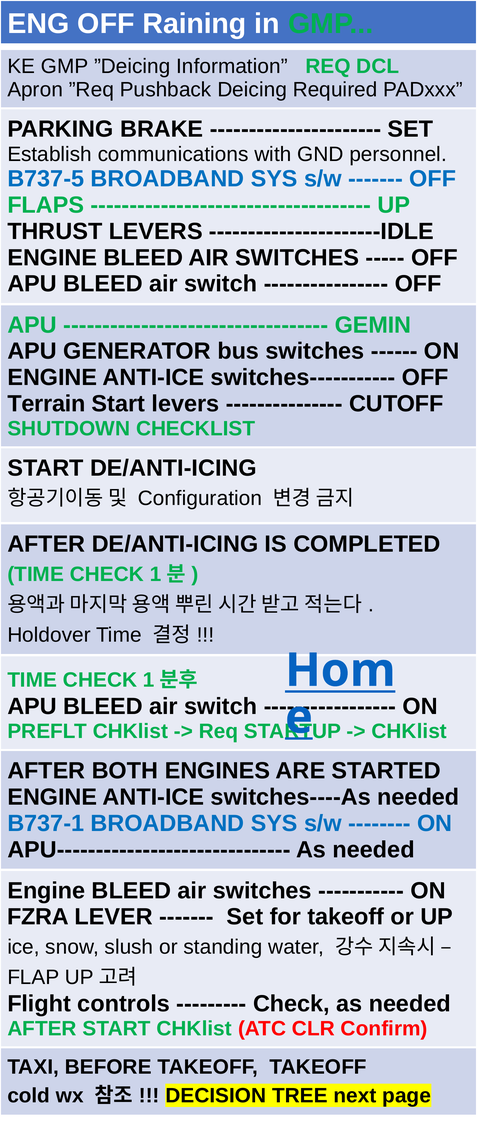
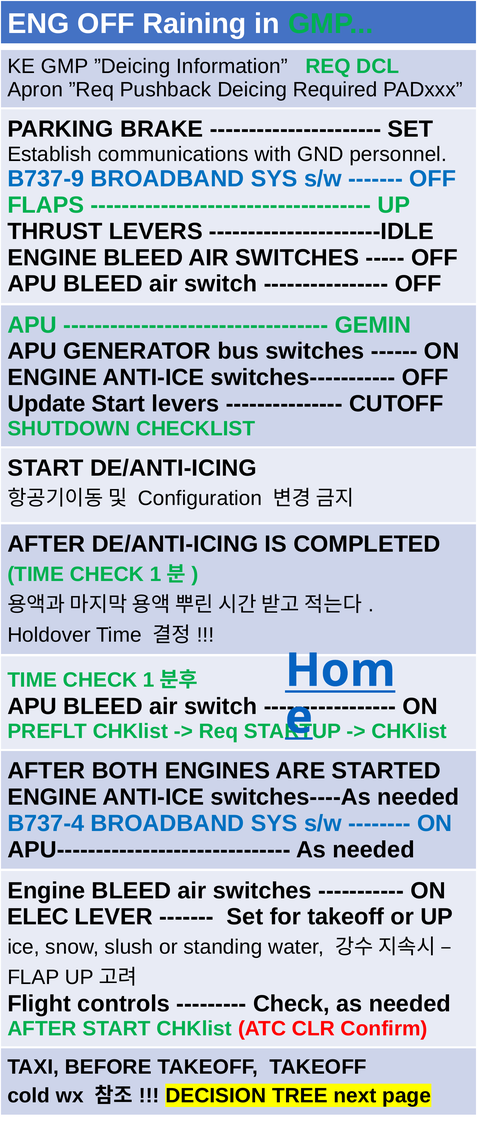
B737-5: B737-5 -> B737-9 (46, 179)
Terrain: Terrain -> Update (46, 404)
B737-1: B737-1 -> B737-4 (46, 824)
FZRA: FZRA -> ELEC (38, 917)
